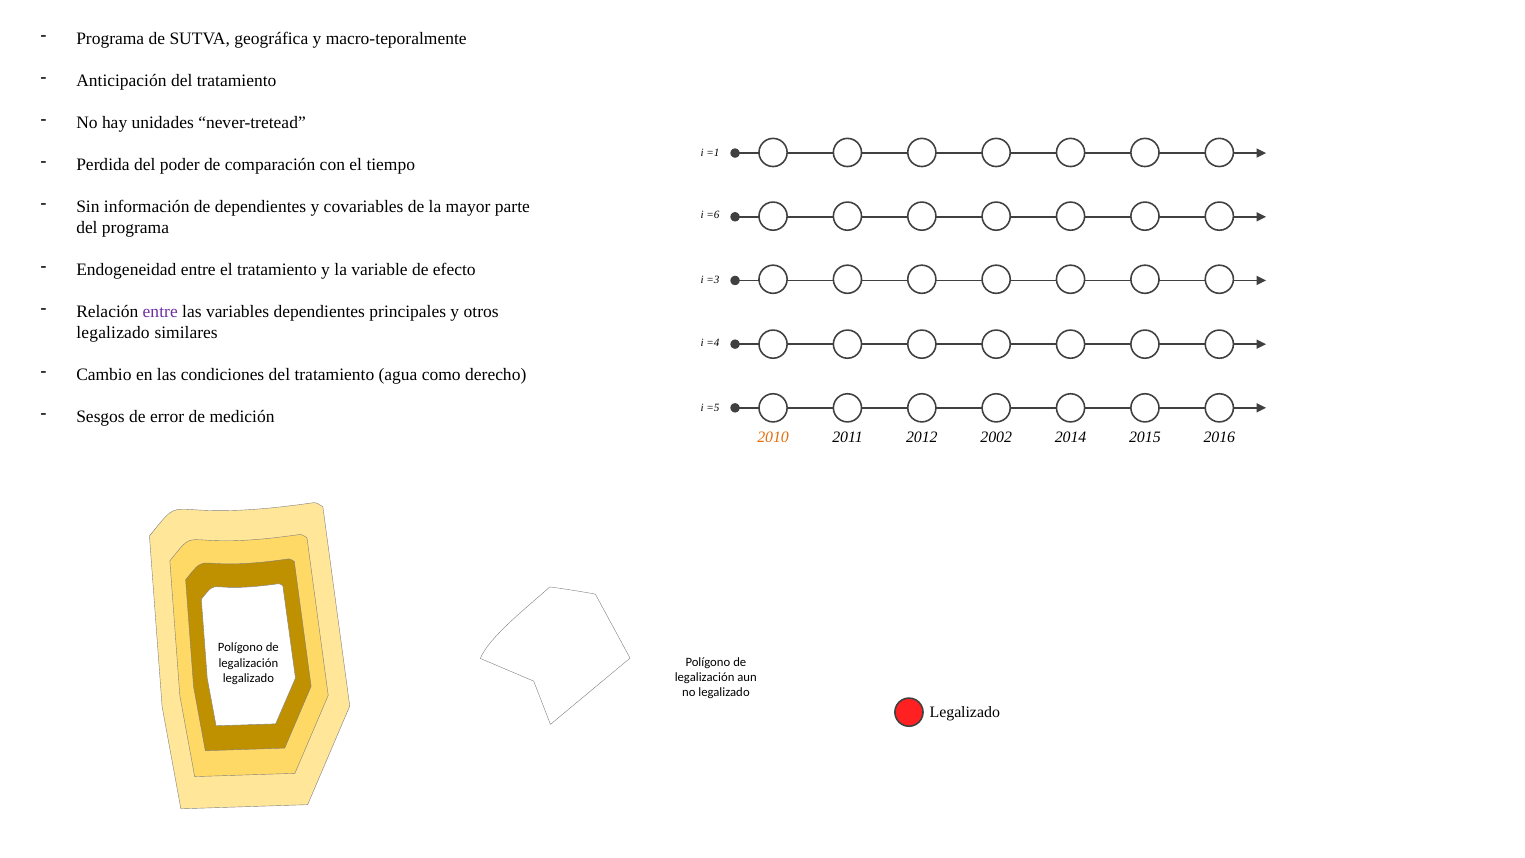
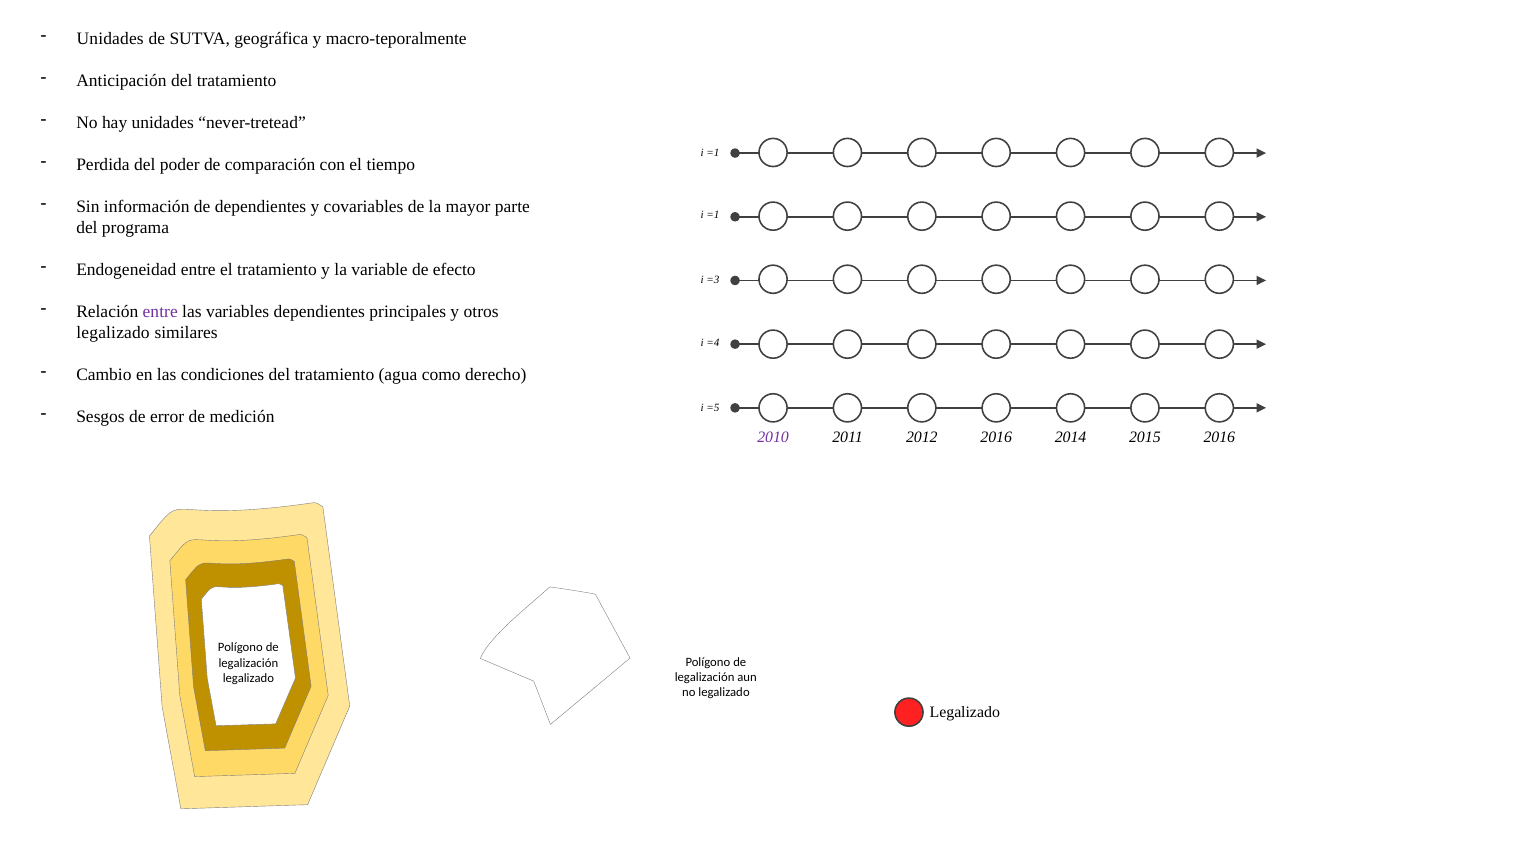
Programa: Programa -> Unidades (110, 39)
=6: =6 -> =1 (713, 215)
2010 colour: orange -> purple (773, 437)
2012 2002: 2002 -> 2016 (996, 437)
